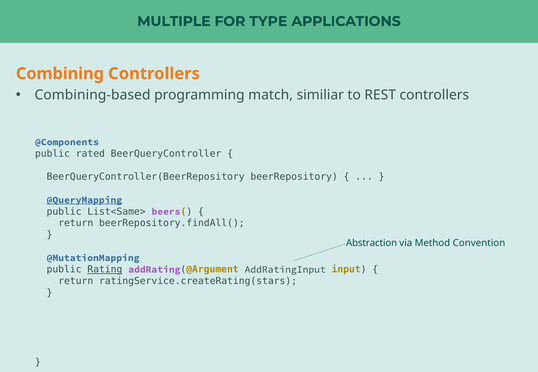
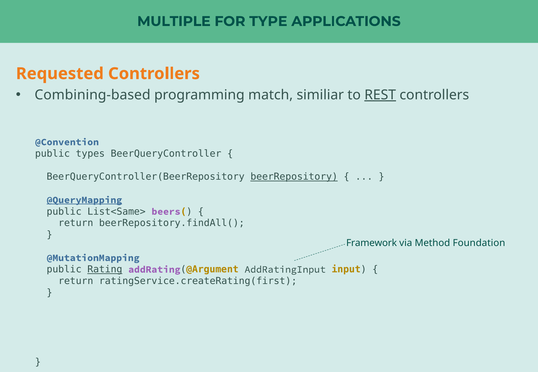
Combining: Combining -> Requested (60, 74)
REST underline: none -> present (380, 95)
@Components: @Components -> @Convention (67, 142)
rated: rated -> types (90, 154)
beerRepository underline: none -> present (294, 177)
Abstraction: Abstraction -> Framework (372, 243)
Convention: Convention -> Foundation (479, 243)
ratingService.createRating(stars: ratingService.createRating(stars -> ratingService.createRating(first (198, 281)
